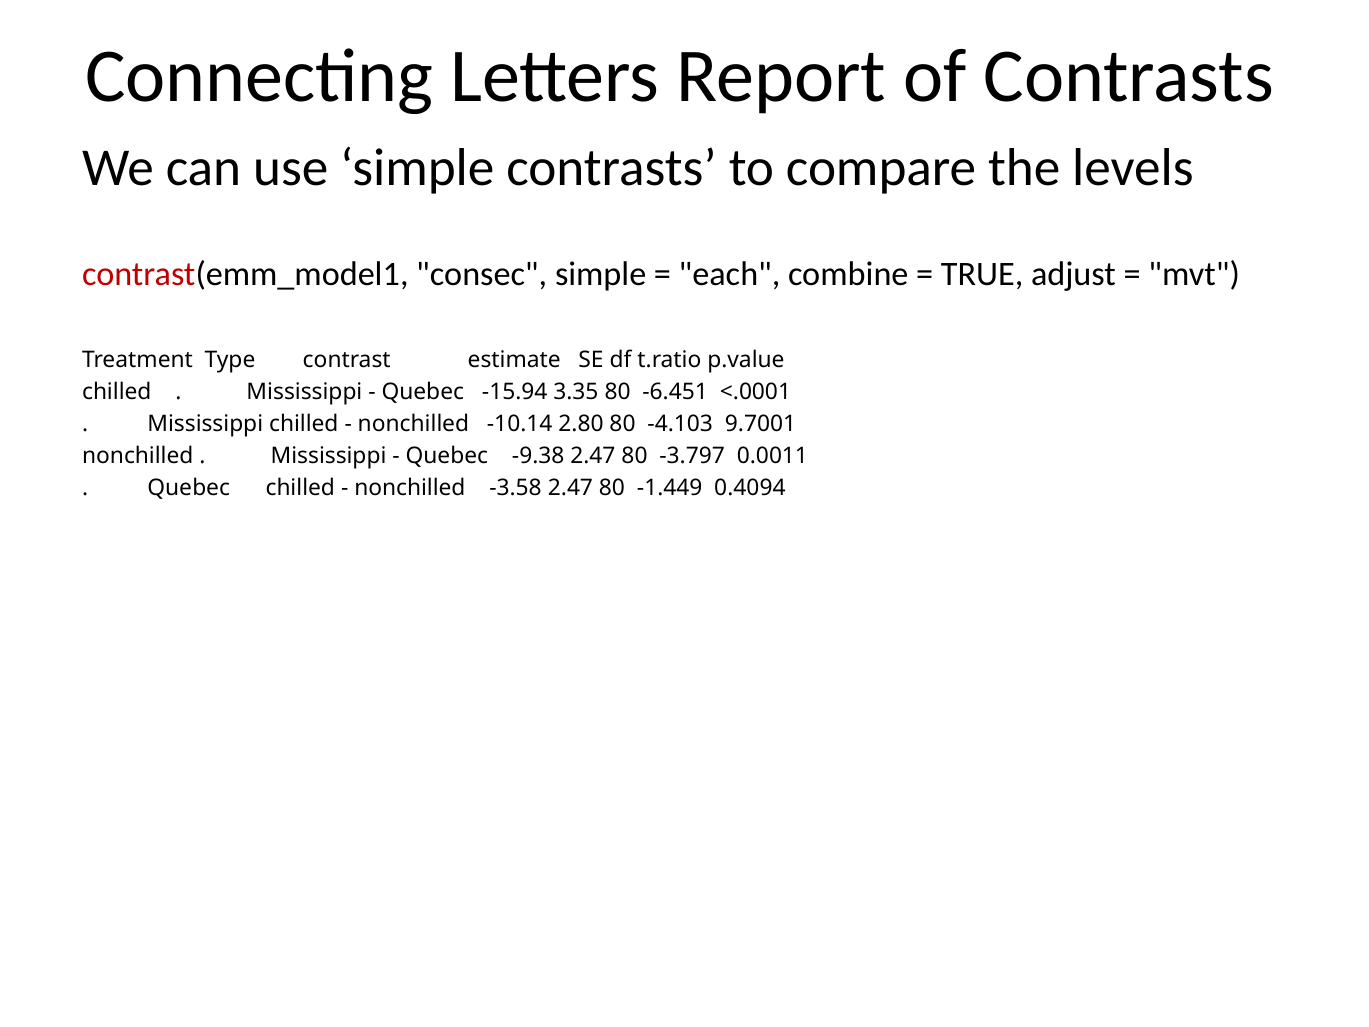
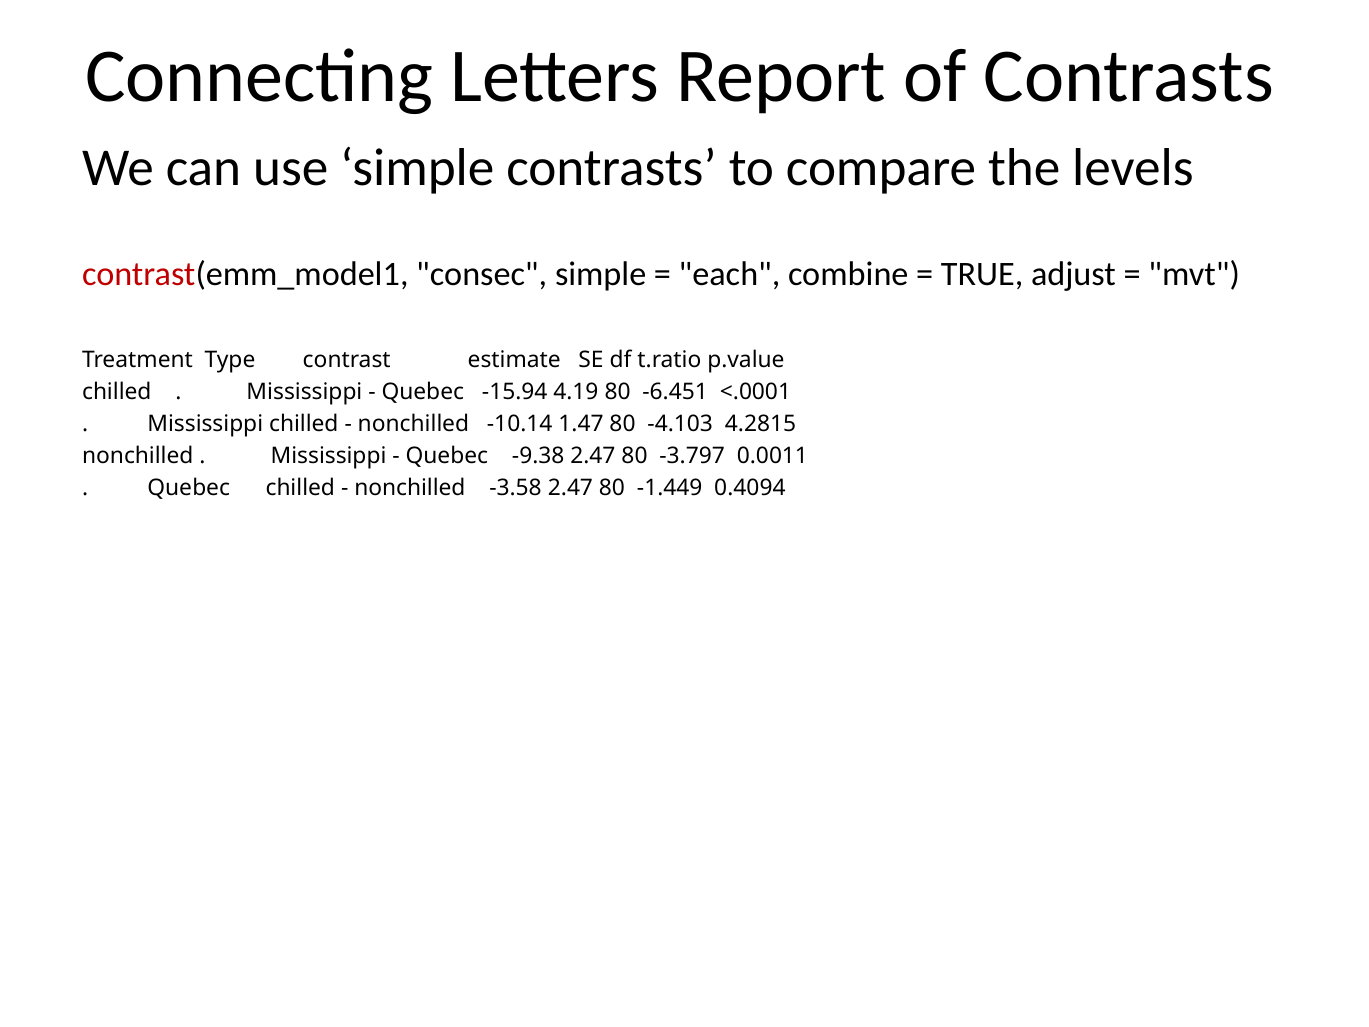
3.35: 3.35 -> 4.19 (576, 392)
2.80: 2.80 -> 1.47 (581, 424)
9.7001: 9.7001 -> 4.2815 (761, 424)
